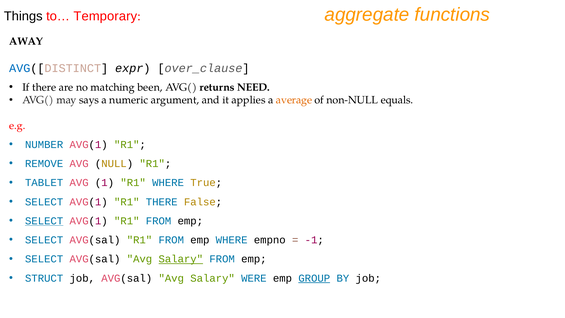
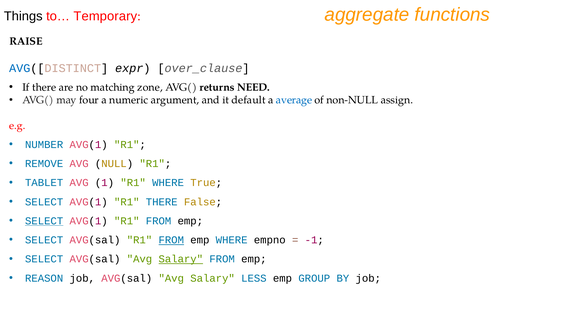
AWAY: AWAY -> RAISE (26, 41)
been: been -> zone (150, 87)
says: says -> four (89, 100)
applies: applies -> default (249, 100)
average colour: orange -> blue (294, 100)
equals: equals -> assign (397, 100)
FROM underline: none -> present (171, 240)
STRUCT: STRUCT -> REASON (44, 278)
WERE: WERE -> LESS (254, 278)
GROUP underline: present -> none (314, 278)
